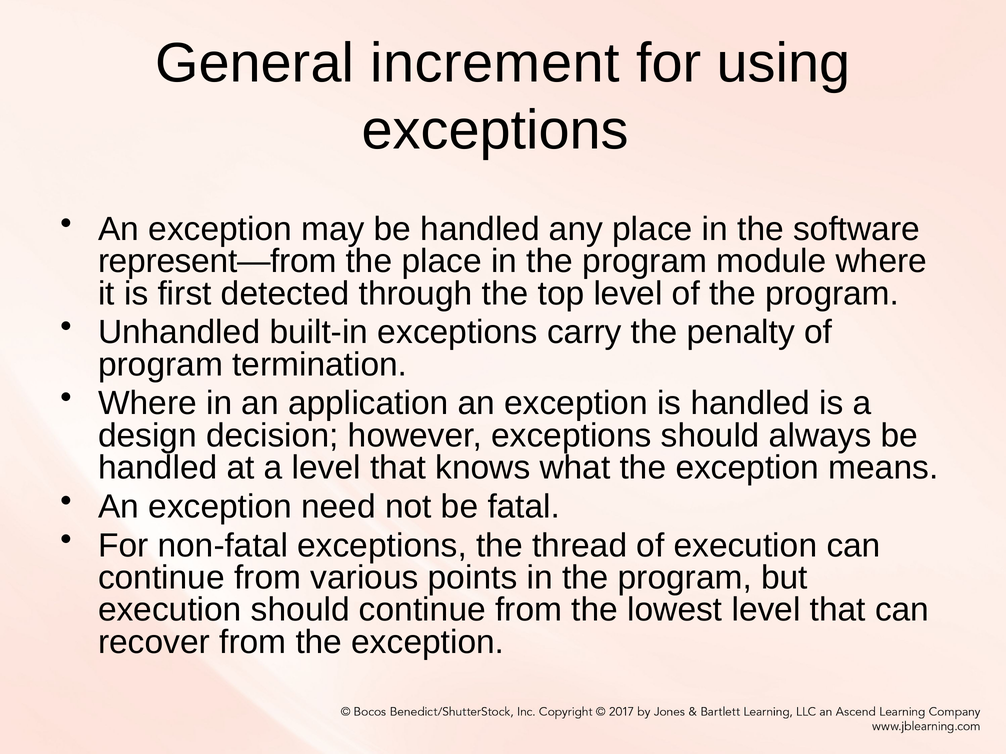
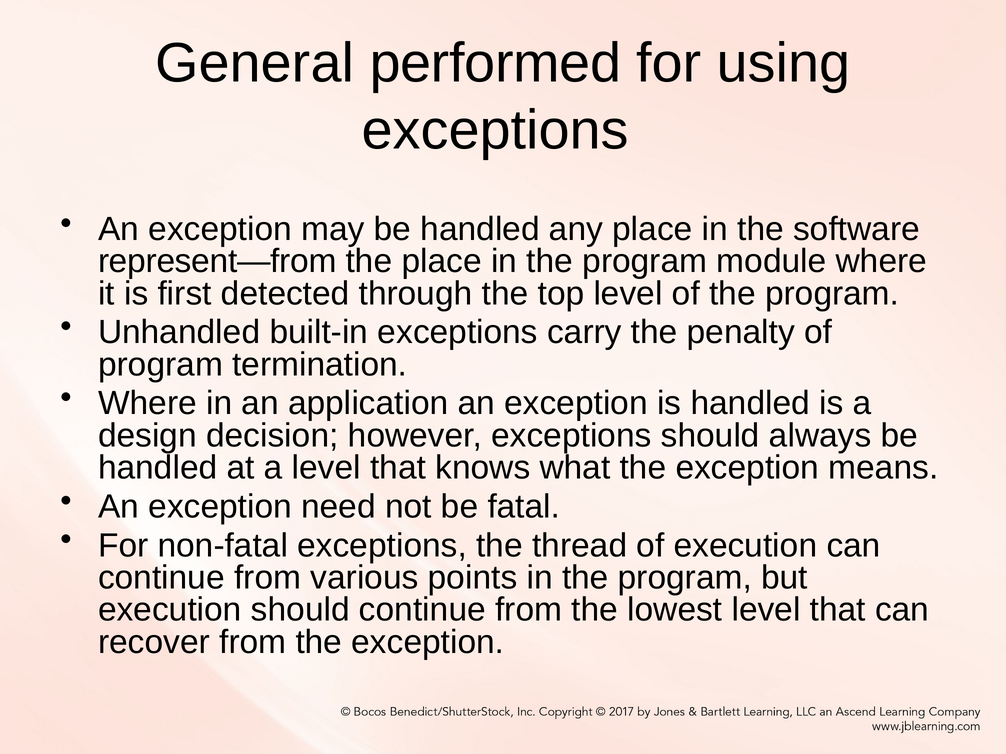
increment: increment -> performed (495, 63)
